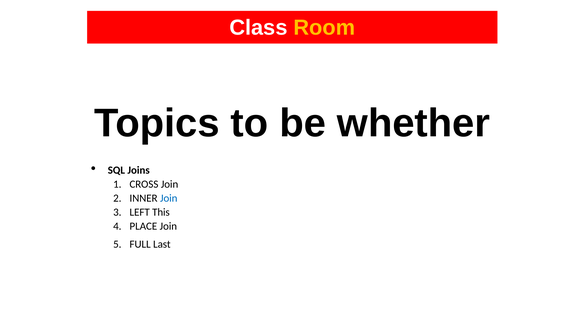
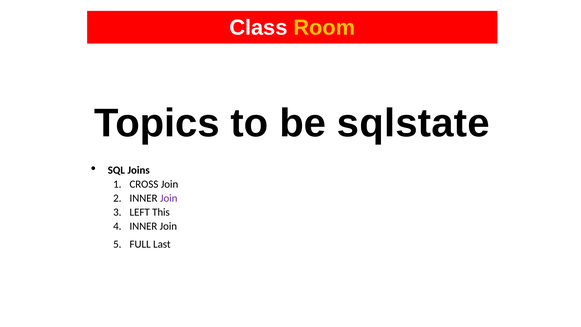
whether: whether -> sqlstate (413, 123)
Join colour: blue -> purple (169, 198)
PLACE: PLACE -> INNER (143, 226)
